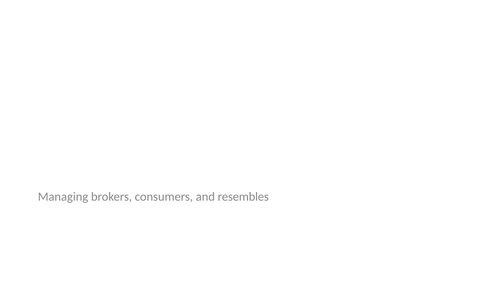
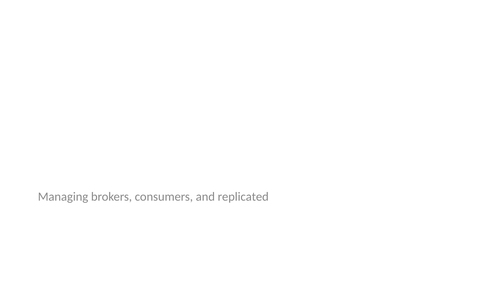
resembles: resembles -> replicated (243, 197)
